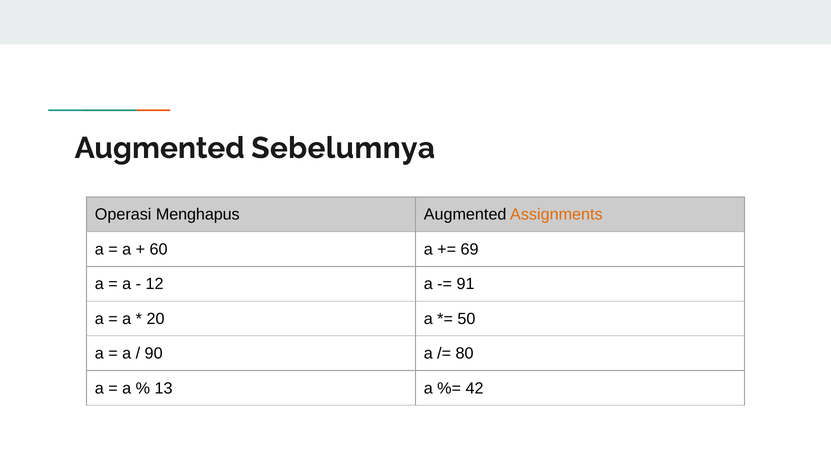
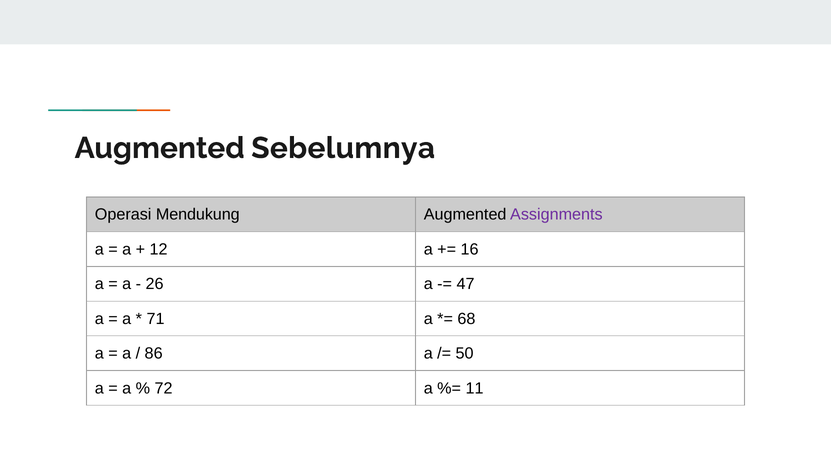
Menghapus: Menghapus -> Mendukung (198, 215)
Assignments colour: orange -> purple (556, 215)
60: 60 -> 12 (159, 250)
69: 69 -> 16 (470, 250)
12: 12 -> 26 (155, 284)
91: 91 -> 47 (466, 284)
20: 20 -> 71 (156, 319)
50: 50 -> 68 (466, 319)
90: 90 -> 86 (154, 354)
80: 80 -> 50 (465, 354)
13: 13 -> 72 (164, 389)
42: 42 -> 11 (475, 389)
